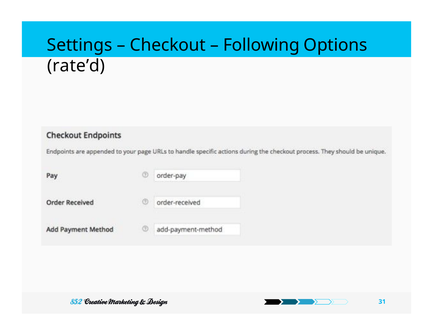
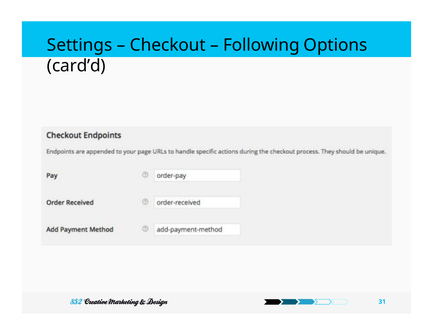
rate’d: rate’d -> card’d (76, 66)
